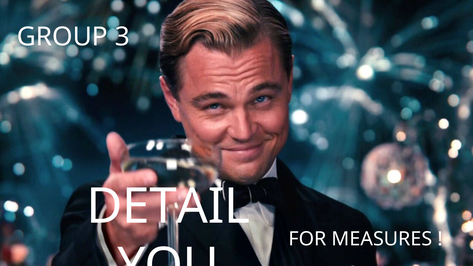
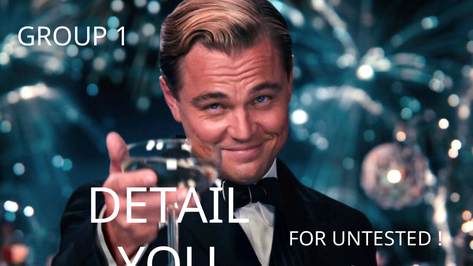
3: 3 -> 1 (122, 37)
MEASURES: MEASURES -> UNTESTED (382, 239)
